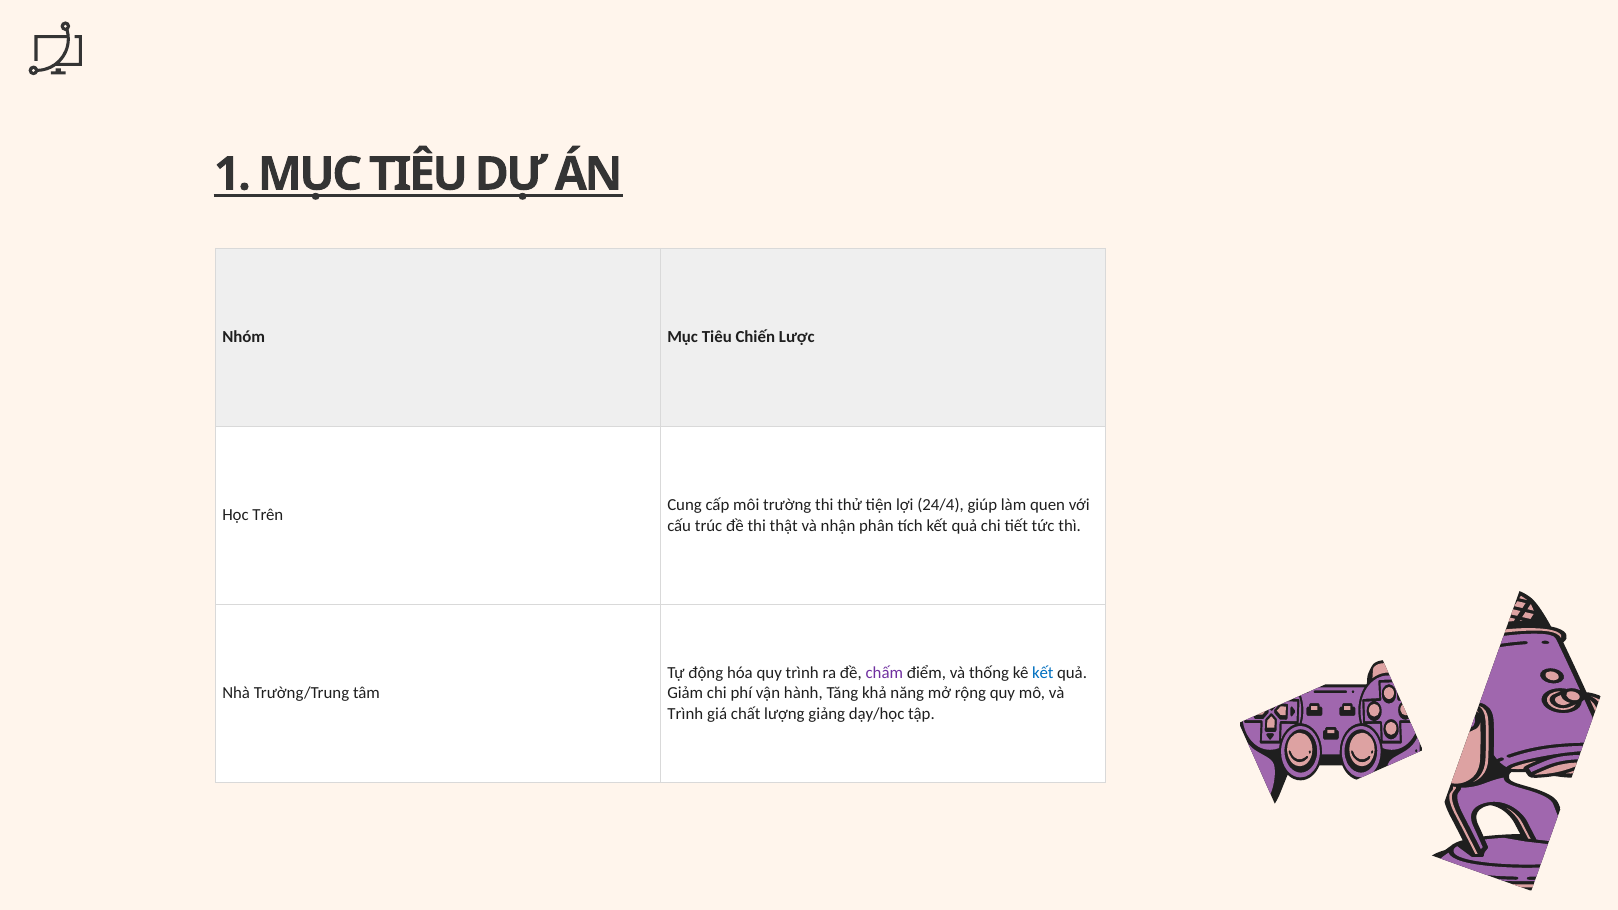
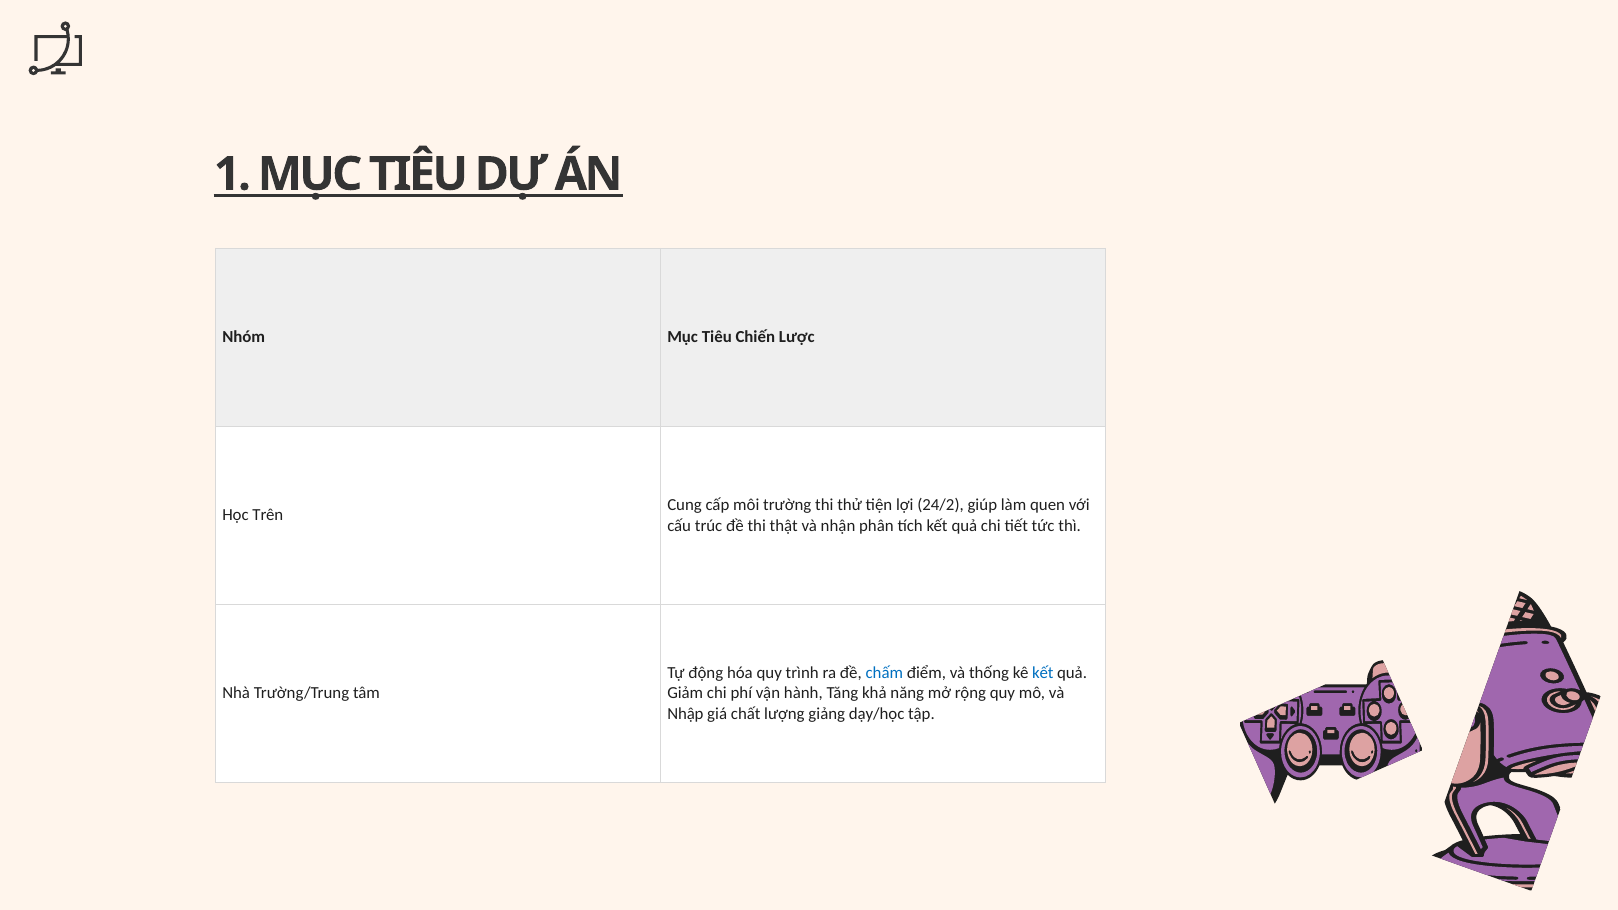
24/4: 24/4 -> 24/2 (941, 505)
chấm colour: purple -> blue (884, 673)
Trình: Trình -> Nhập (685, 714)
